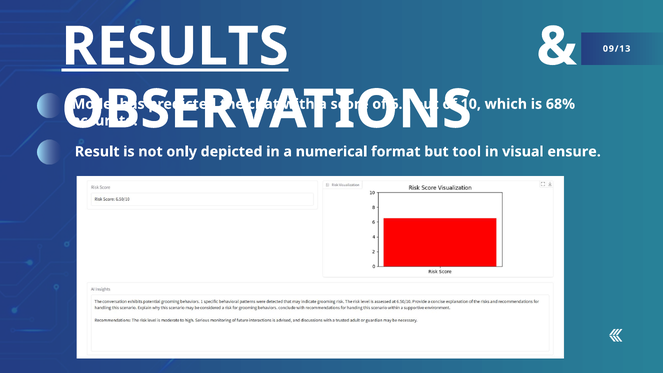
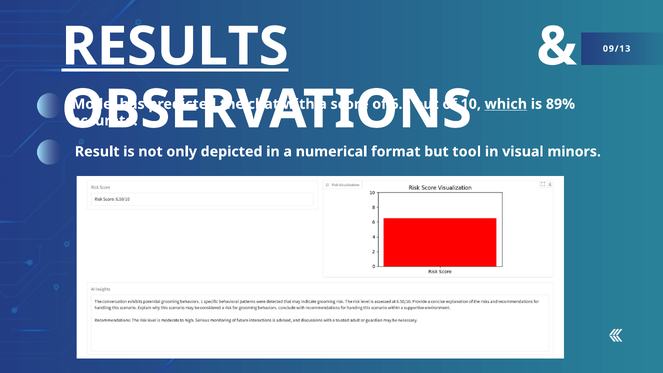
which underline: none -> present (506, 104)
68%: 68% -> 89% (560, 104)
ensure: ensure -> minors (574, 152)
